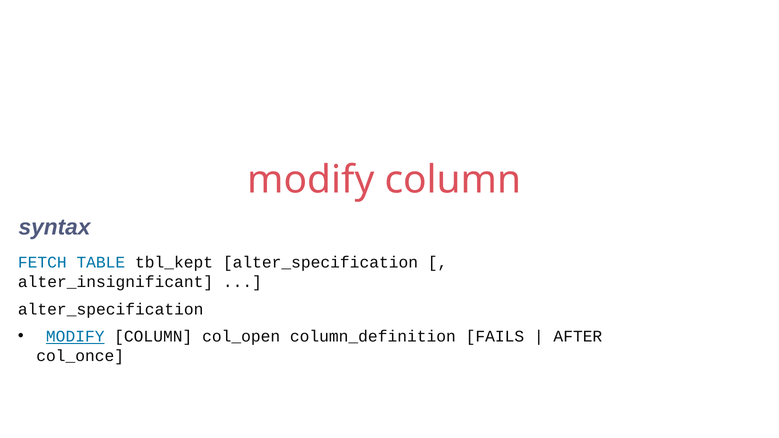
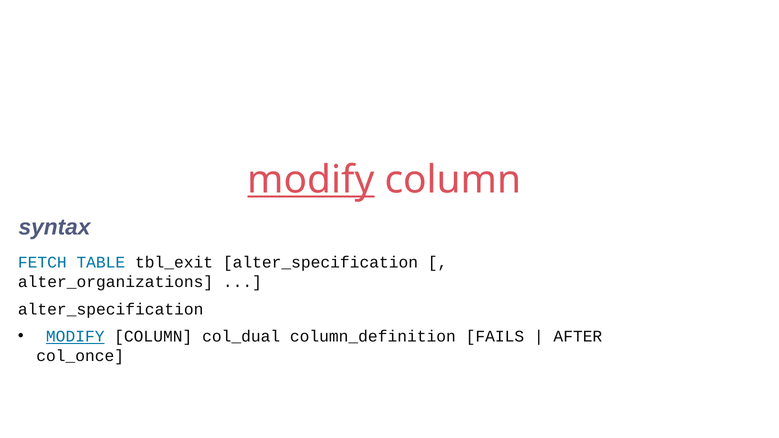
modify underline: none -> present (311, 180)
tbl_kept: tbl_kept -> tbl_exit (174, 263)
alter_insignificant: alter_insignificant -> alter_organizations (116, 282)
col_open: col_open -> col_dual (241, 337)
